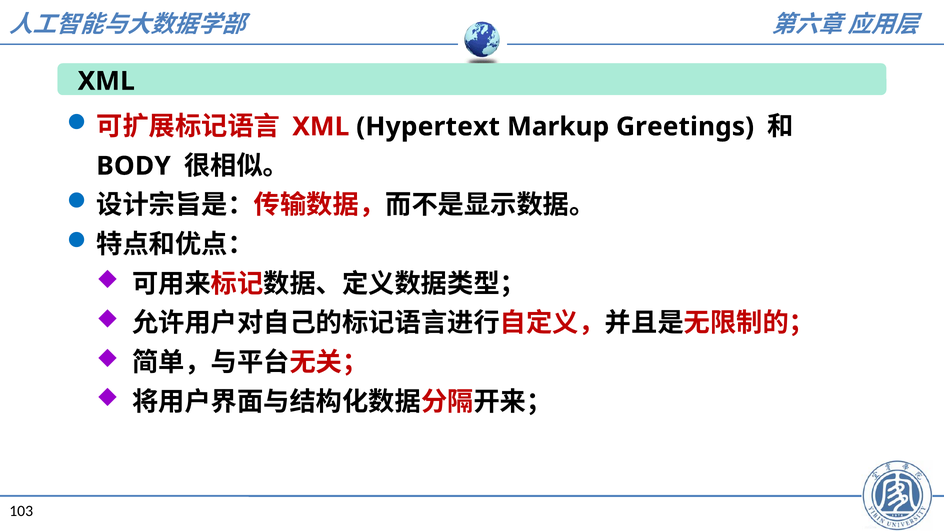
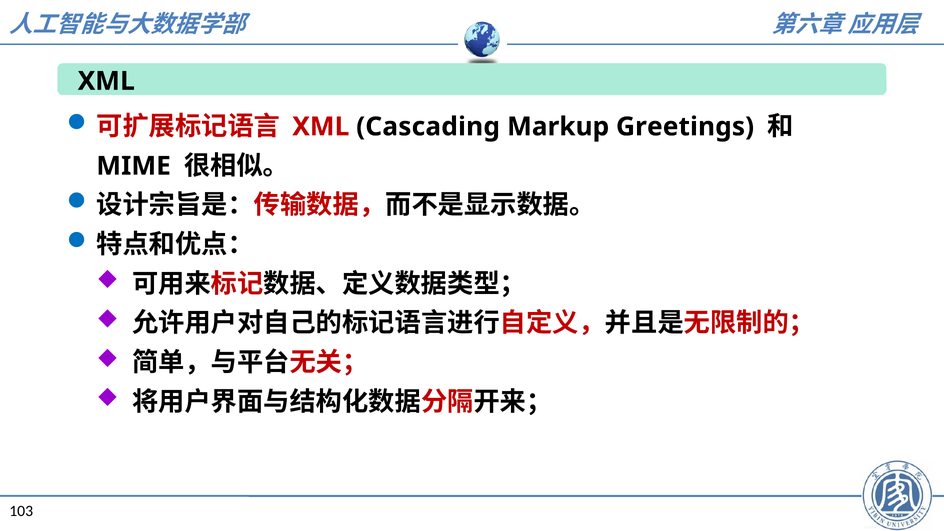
Hypertext: Hypertext -> Cascading (428, 127)
BODY: BODY -> MIME (134, 166)
